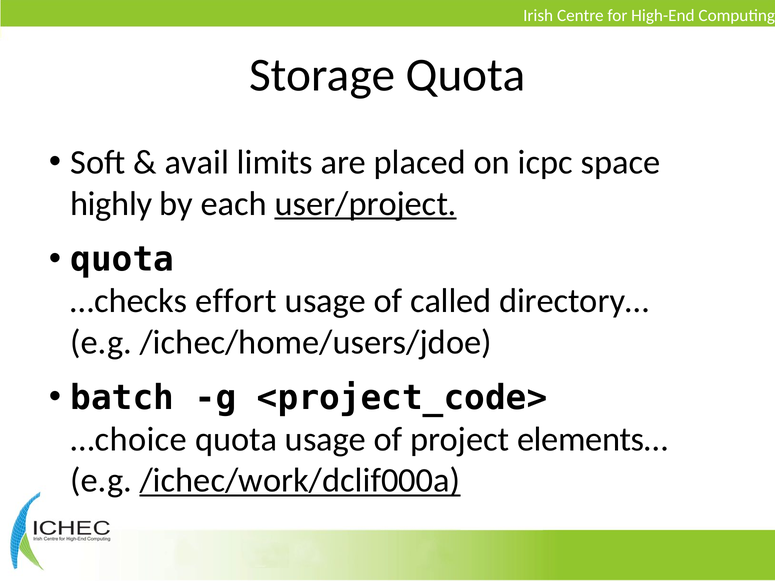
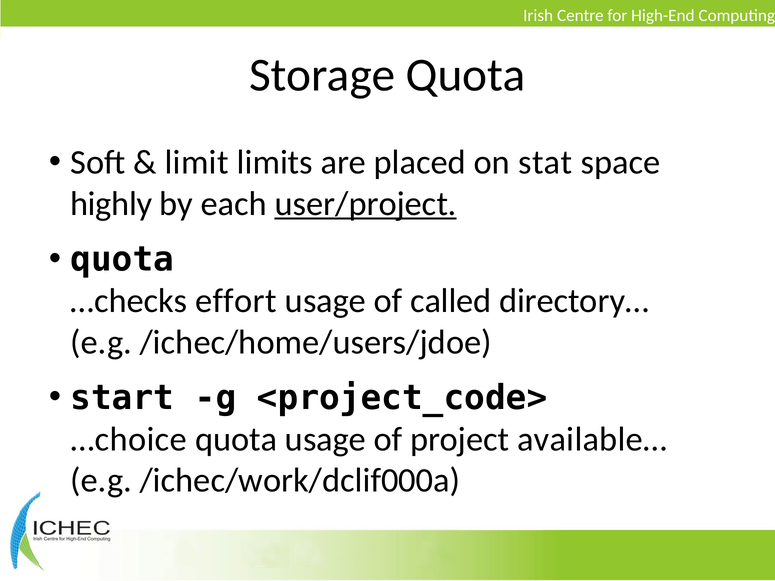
avail: avail -> limit (197, 163)
icpc: icpc -> stat (545, 163)
batch: batch -> start (122, 398)
elements…: elements… -> available… (592, 439)
/ichec/work/dclif000a underline: present -> none (300, 481)
